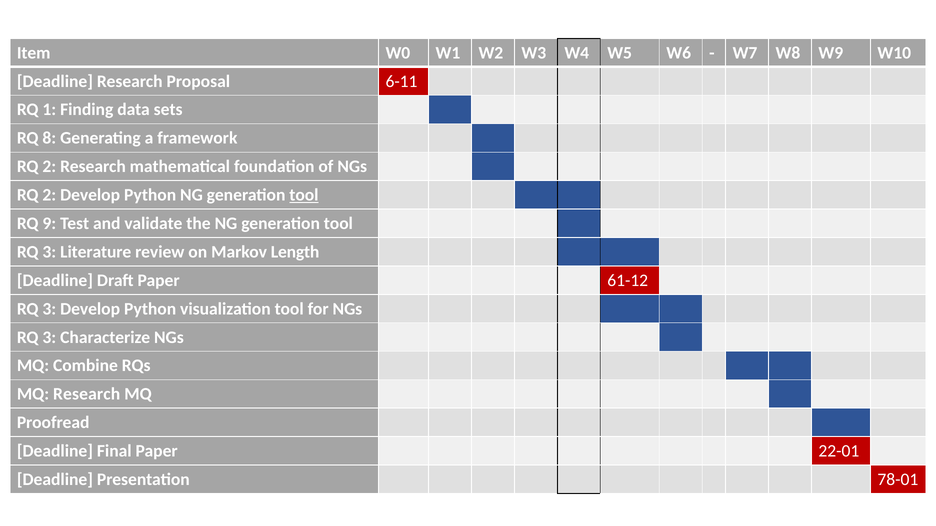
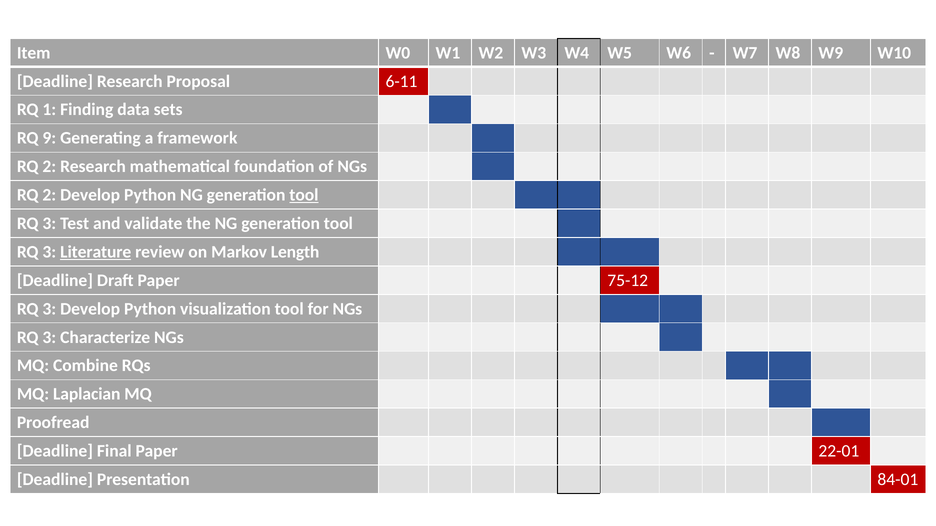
8: 8 -> 9 (49, 138)
9: 9 -> 3 (49, 224)
Literature underline: none -> present (96, 252)
61-12: 61-12 -> 75-12 (628, 281)
MQ Research: Research -> Laplacian (87, 394)
78-01: 78-01 -> 84-01 (898, 480)
